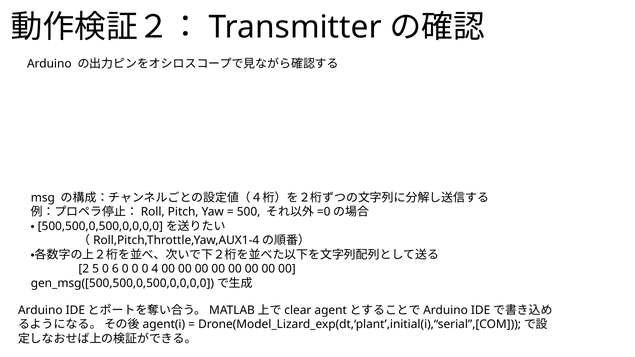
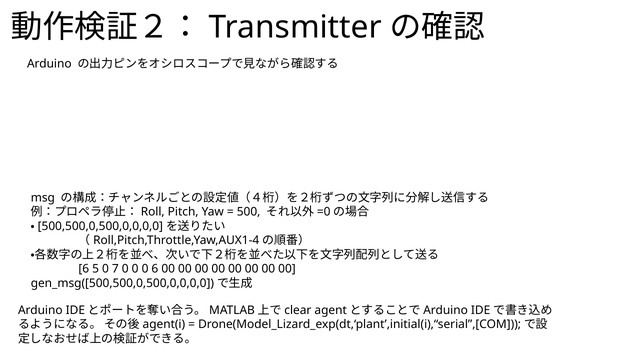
2: 2 -> 6 (84, 269)
6: 6 -> 7 (115, 269)
0 4: 4 -> 6 (155, 269)
